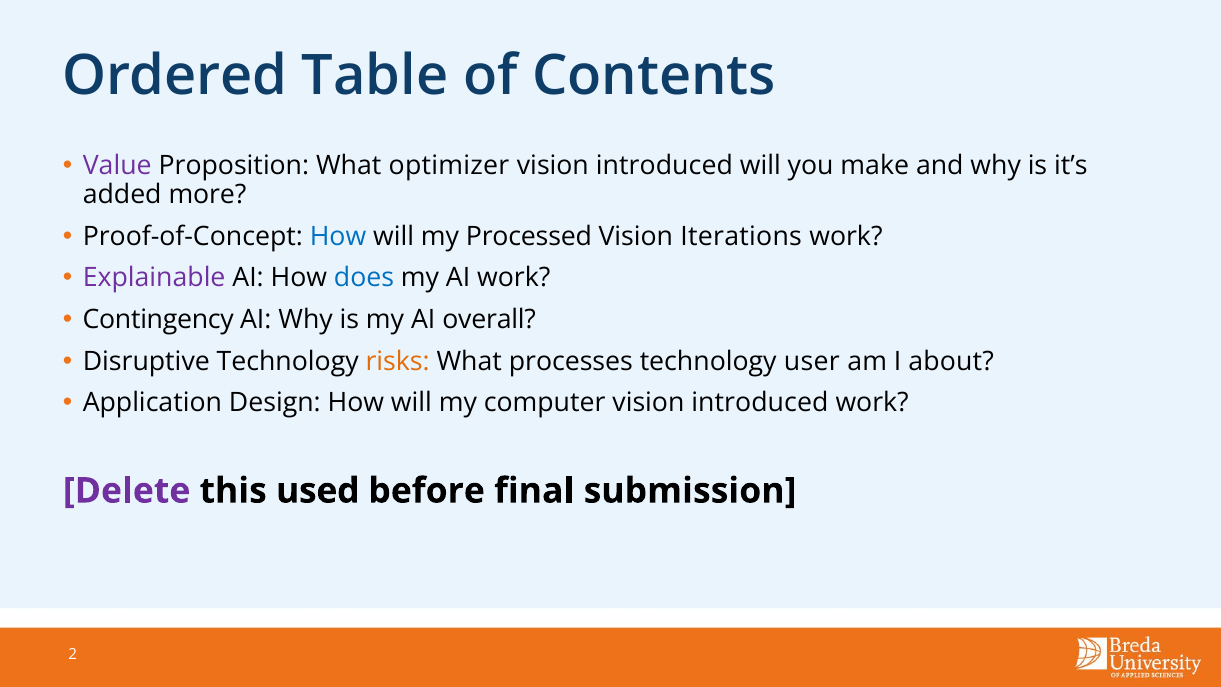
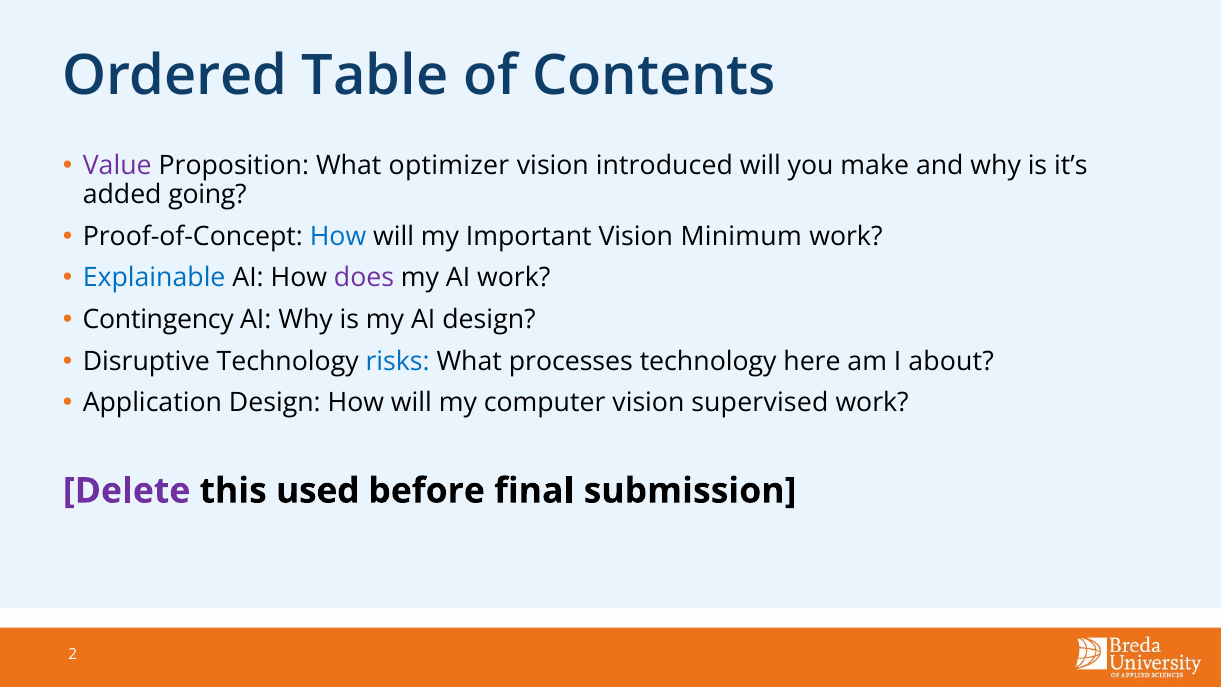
more: more -> going (208, 195)
Processed: Processed -> Important (529, 237)
Iterations: Iterations -> Minimum (741, 237)
Explainable colour: purple -> blue (154, 278)
does colour: blue -> purple (364, 278)
AI overall: overall -> design (489, 320)
risks colour: orange -> blue (398, 361)
user: user -> here (812, 361)
computer vision introduced: introduced -> supervised (760, 403)
